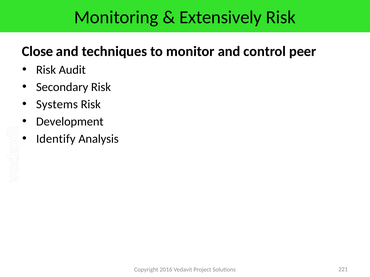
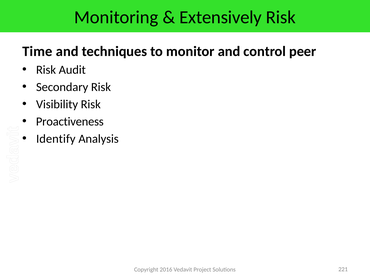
Close: Close -> Time (37, 52)
Systems: Systems -> Visibility (57, 104)
Development: Development -> Proactiveness (70, 122)
